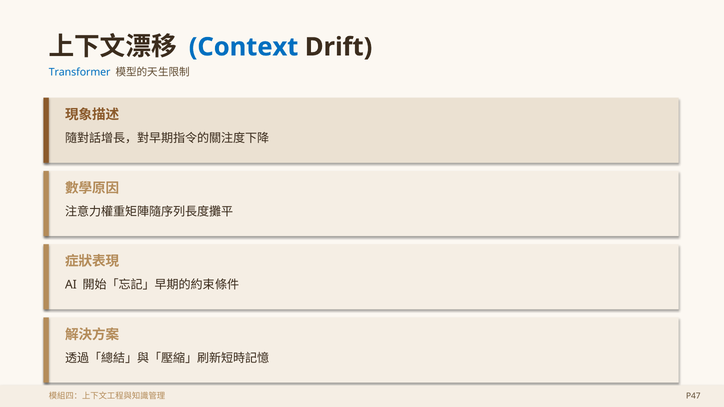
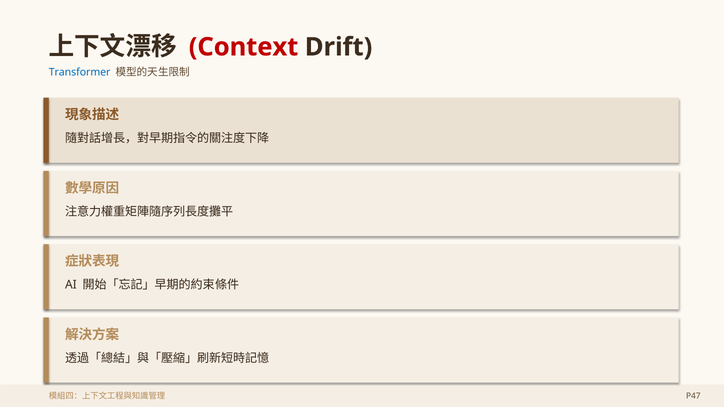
Context colour: blue -> red (244, 47)
